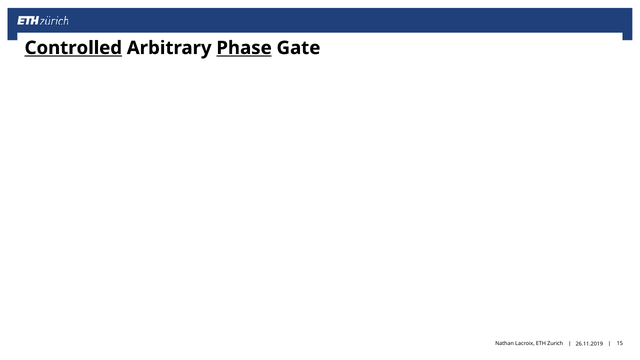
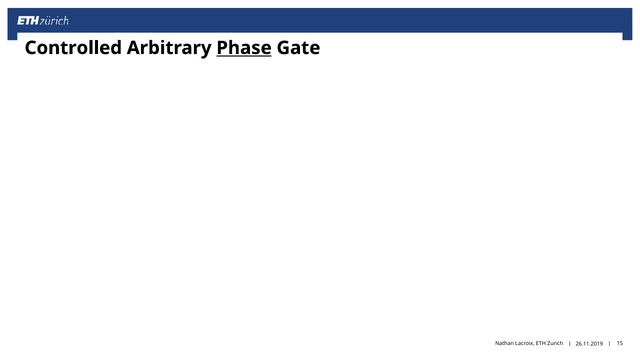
Controlled underline: present -> none (73, 48)
